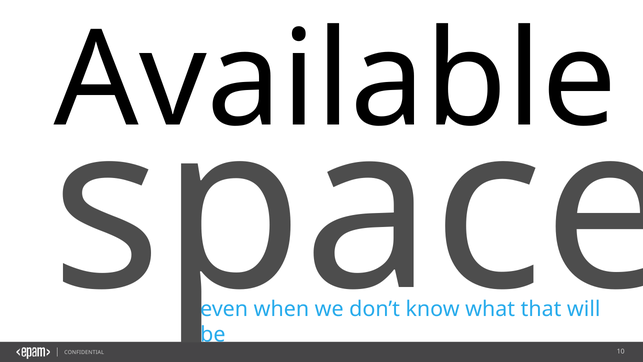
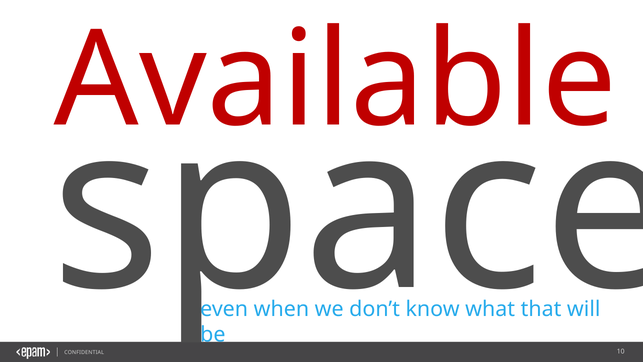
Available colour: black -> red (335, 81)
